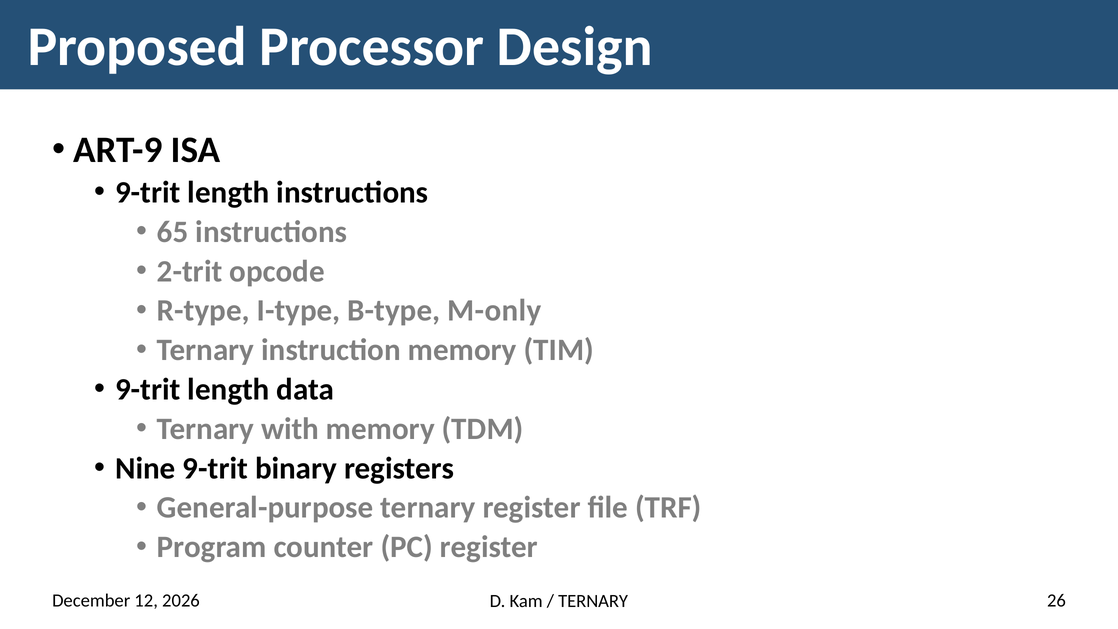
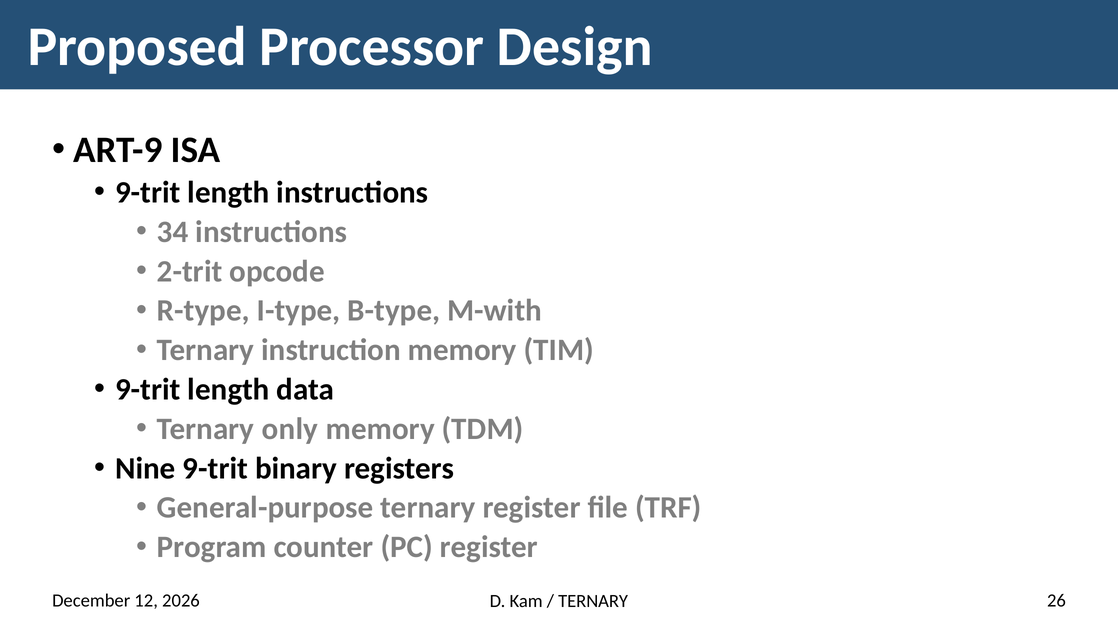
65: 65 -> 34 (173, 232)
M-only: M-only -> M-with (495, 311)
with: with -> only (290, 429)
